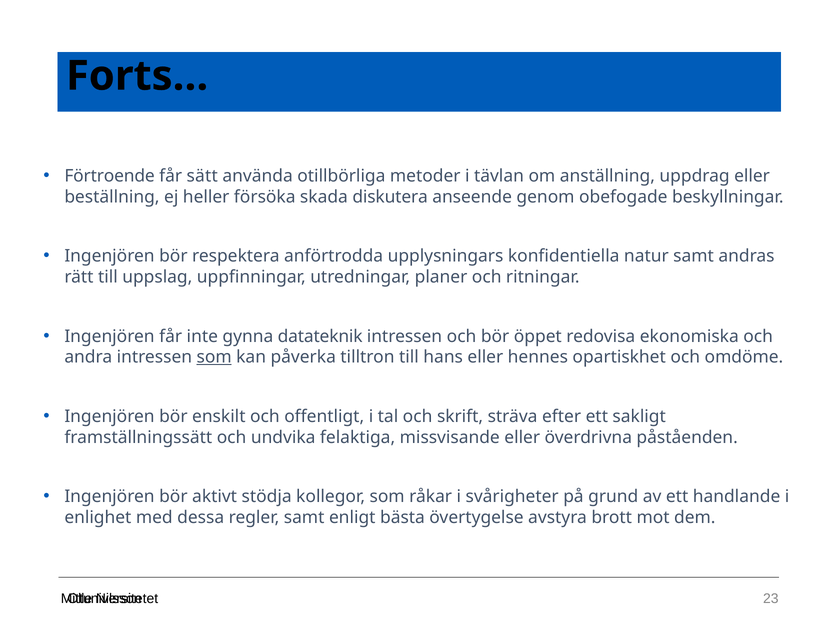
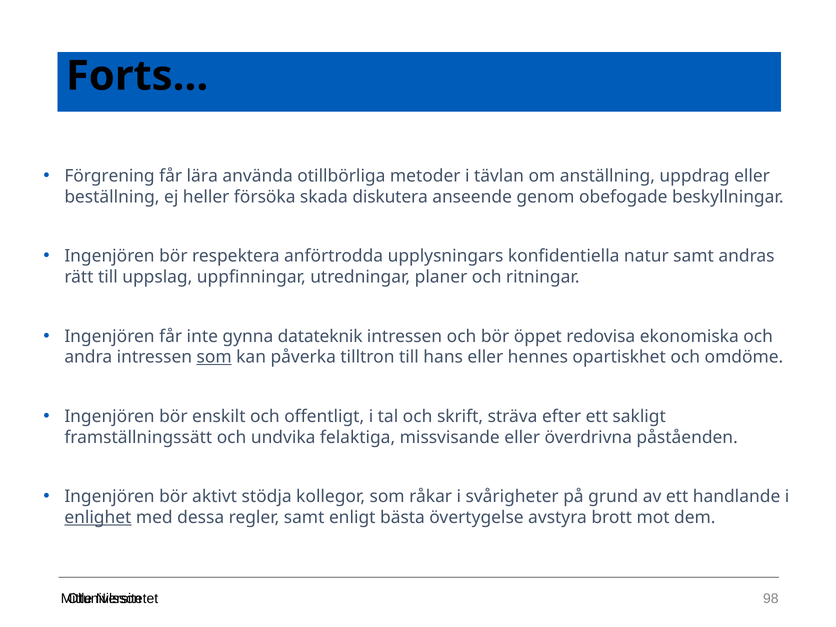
Förtroende: Förtroende -> Förgrening (110, 176)
sätt: sätt -> lära (202, 176)
enlighet underline: none -> present (98, 517)
23: 23 -> 98 (771, 599)
